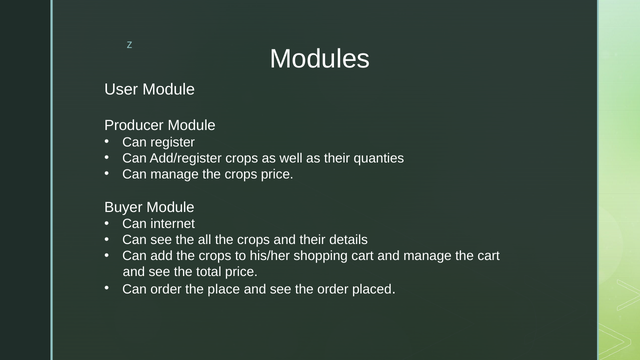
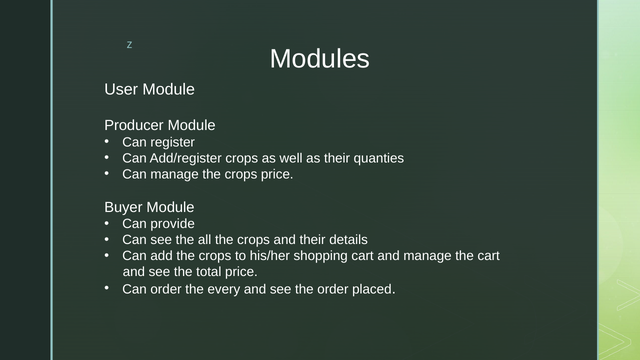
internet: internet -> provide (173, 224)
place: place -> every (224, 289)
